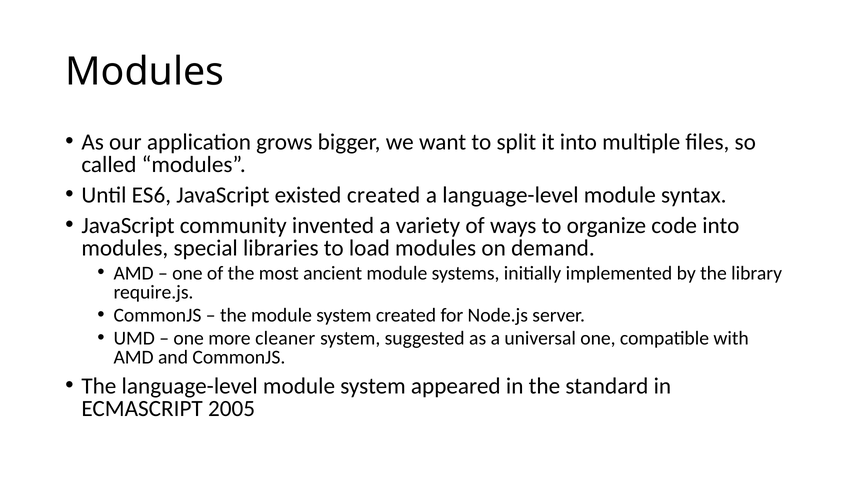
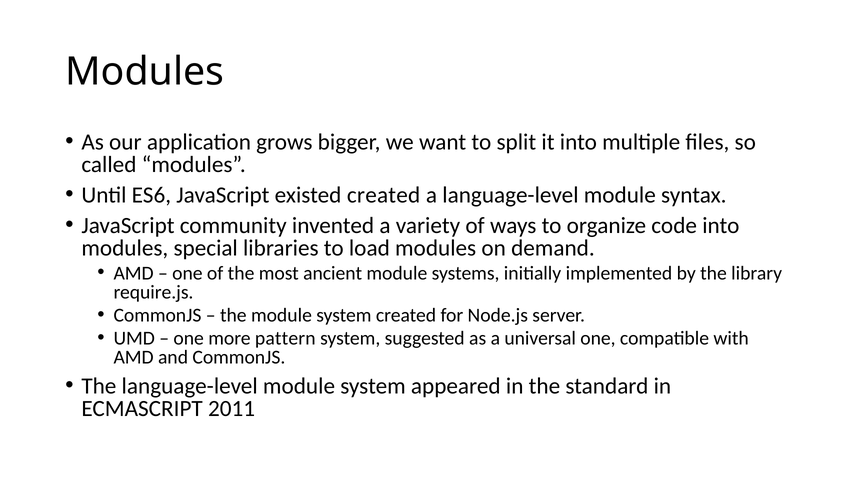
cleaner: cleaner -> pattern (285, 338)
2005: 2005 -> 2011 (232, 409)
